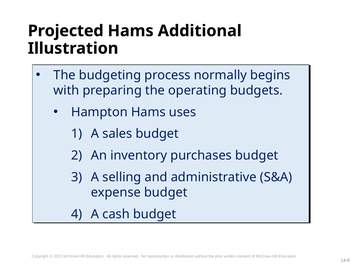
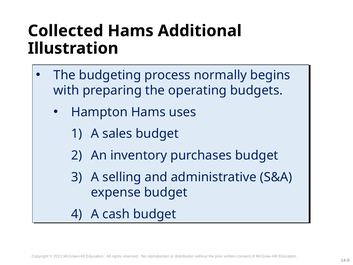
Projected: Projected -> Collected (66, 31)
